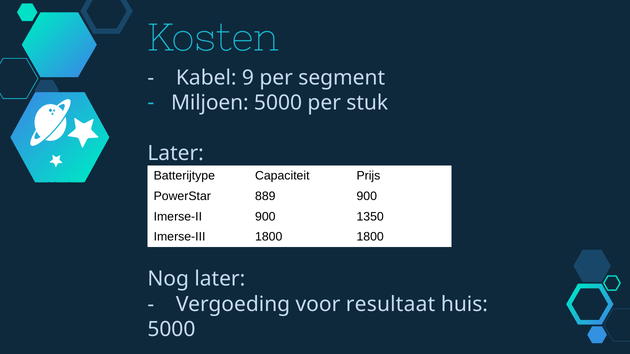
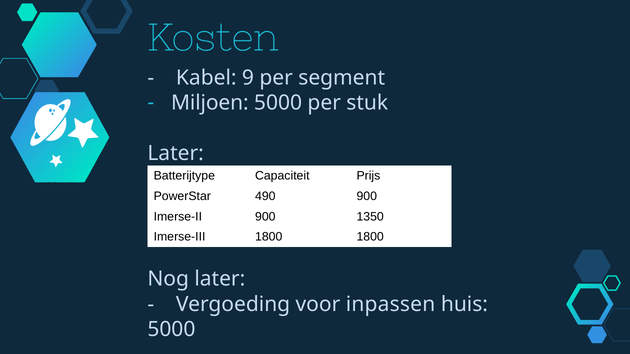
889: 889 -> 490 (265, 196)
resultaat: resultaat -> inpassen (391, 304)
